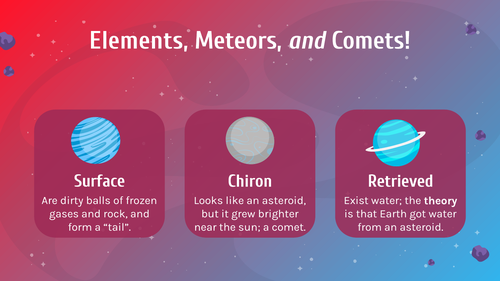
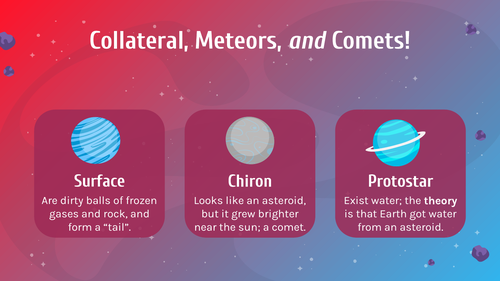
Elements: Elements -> Collateral (139, 40)
Retrieved: Retrieved -> Protostar (401, 181)
